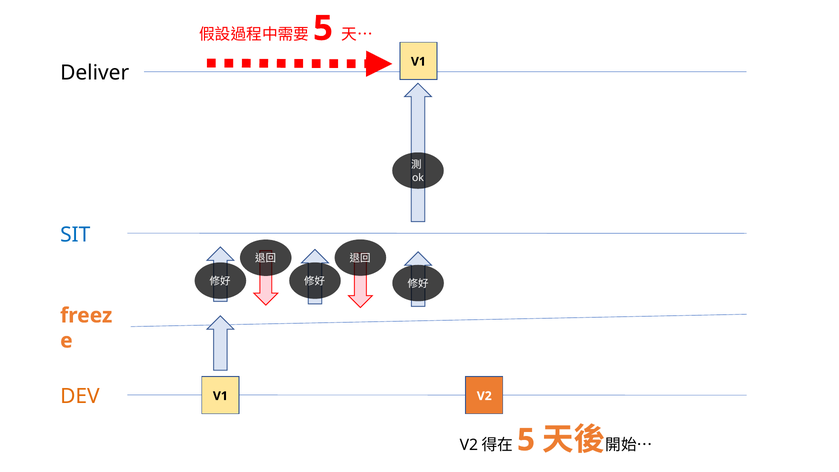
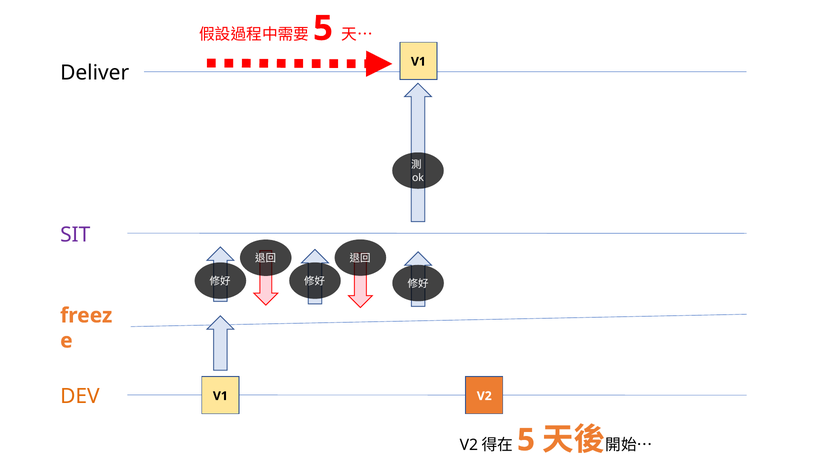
SIT colour: blue -> purple (75, 235)
